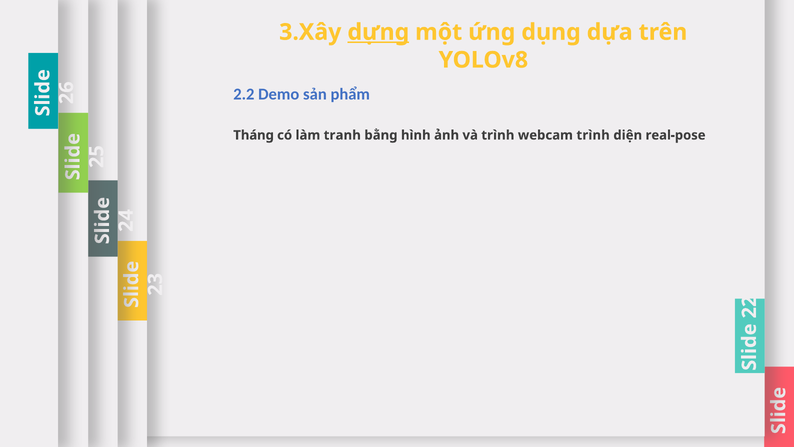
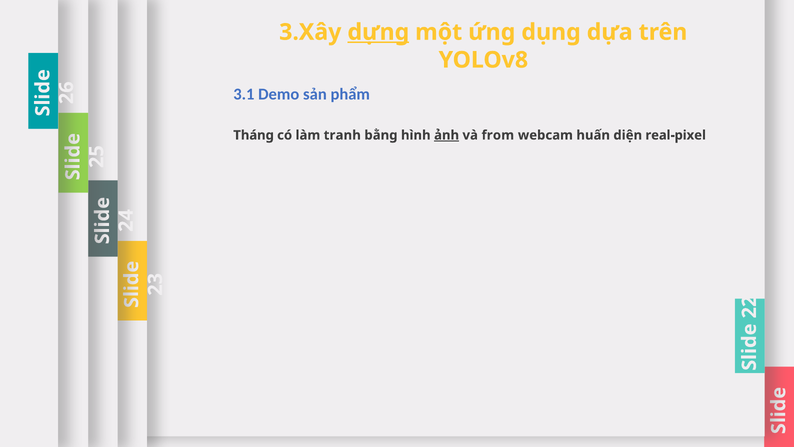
2.2: 2.2 -> 3.1 (244, 94)
ảnh underline: none -> present (447, 135)
và trình: trình -> from (498, 135)
webcam trình: trình -> huấn (593, 135)
real-pose: real-pose -> real-pixel (676, 135)
